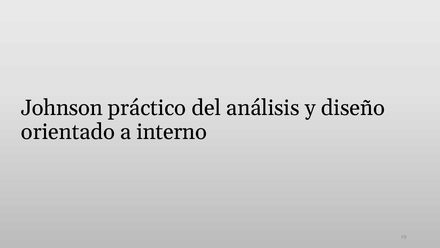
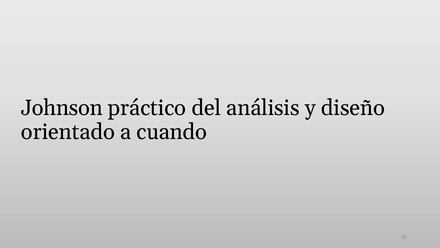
interno: interno -> cuando (172, 132)
